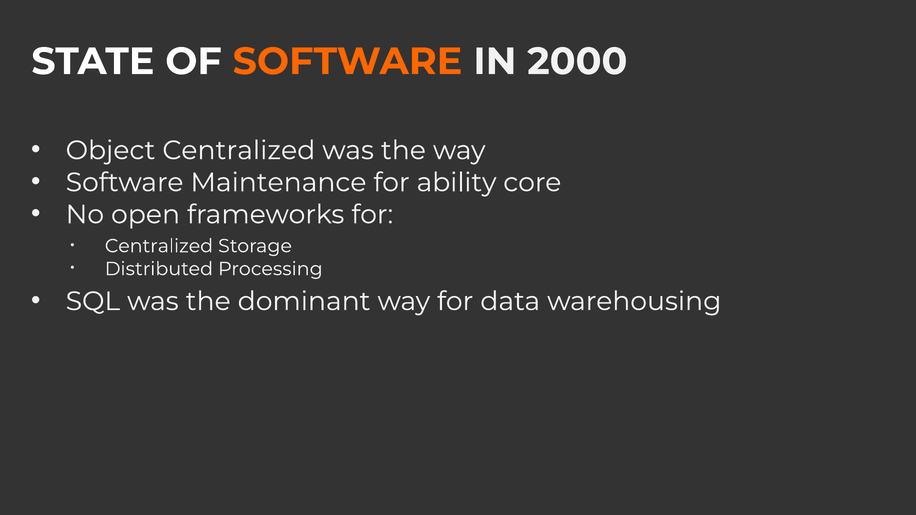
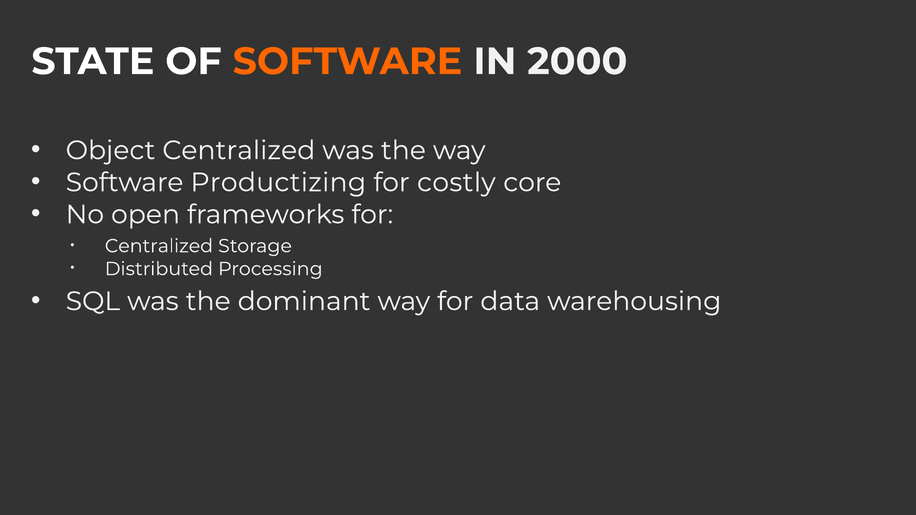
Maintenance: Maintenance -> Productizing (278, 183)
ability: ability -> costly (456, 183)
